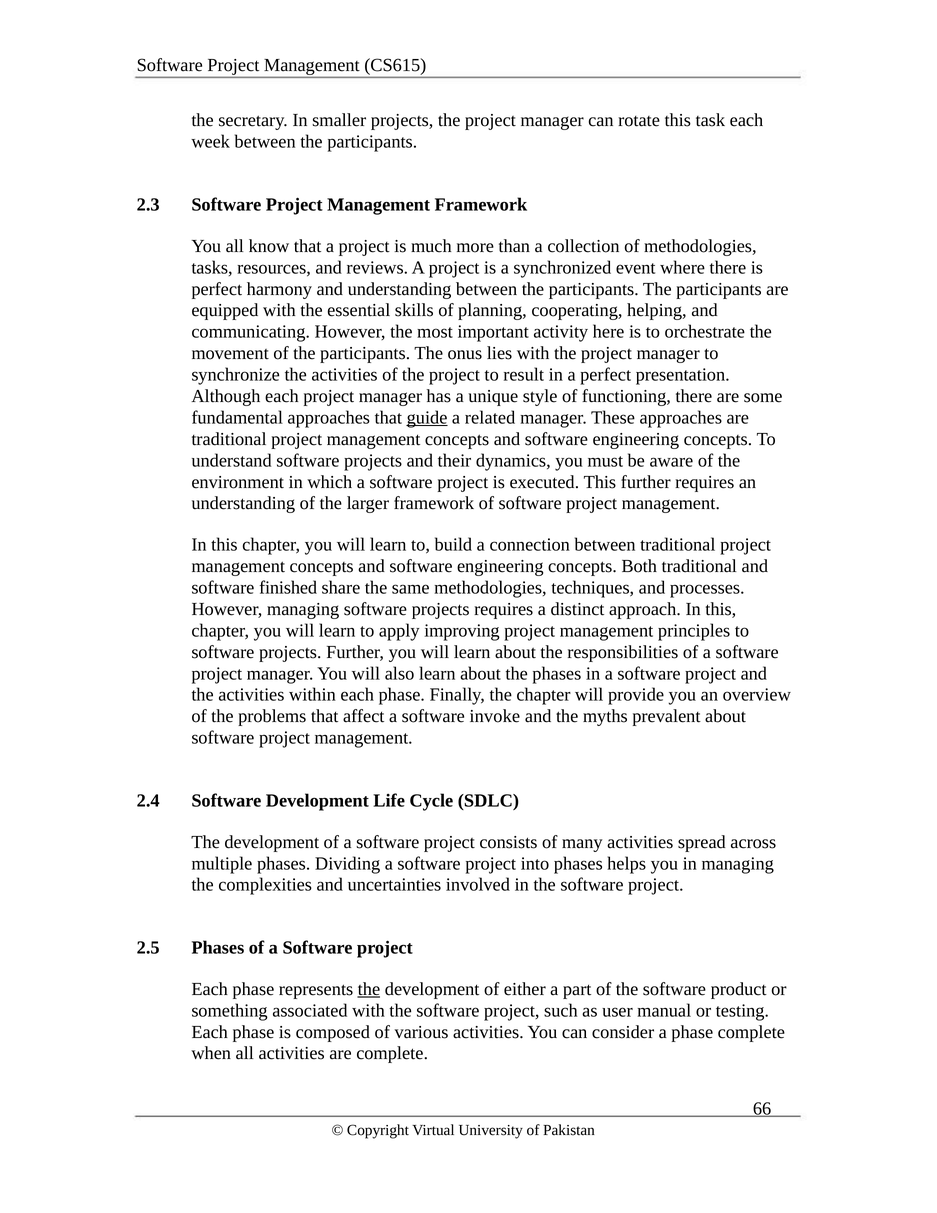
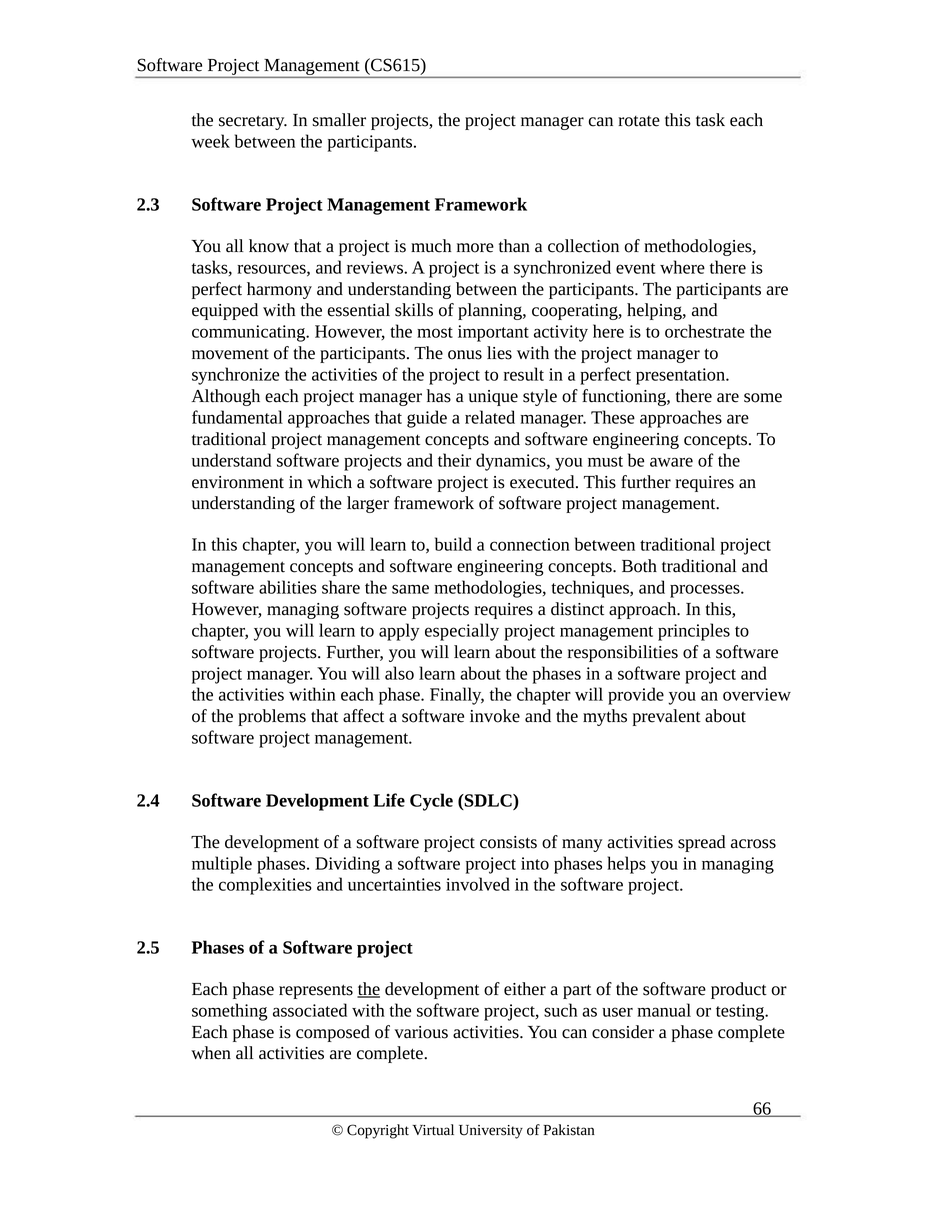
guide underline: present -> none (427, 417)
finished: finished -> abilities (288, 587)
improving: improving -> especially (462, 630)
